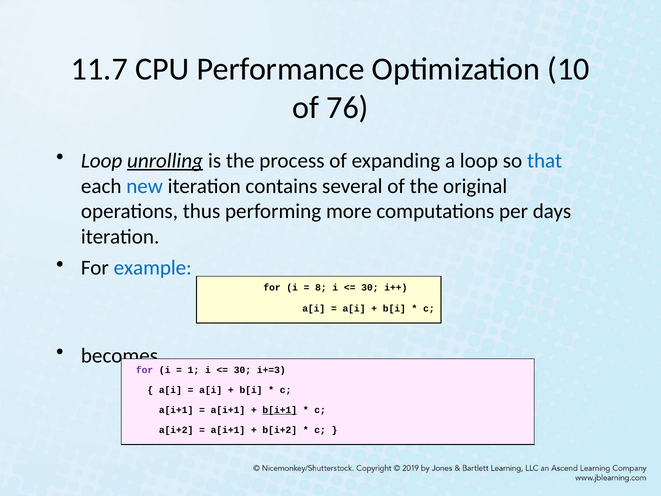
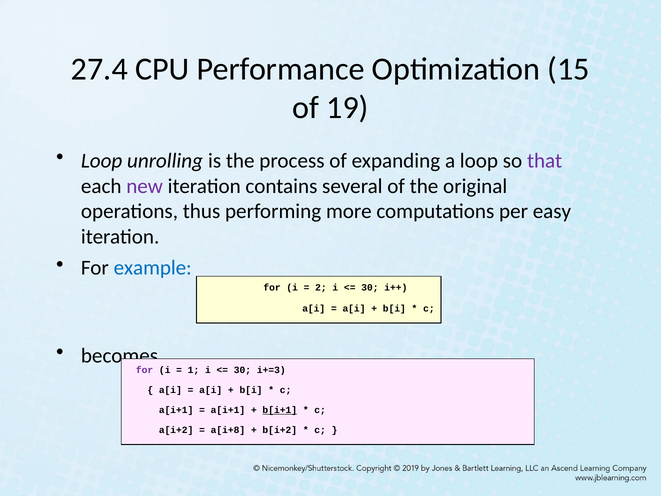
11.7: 11.7 -> 27.4 (99, 69)
10: 10 -> 15 (568, 69)
76: 76 -> 19 (348, 107)
unrolling underline: present -> none (165, 161)
that colour: blue -> purple (545, 161)
new colour: blue -> purple (145, 186)
days: days -> easy (552, 211)
8: 8 -> 2 (321, 288)
a[i+1: a[i+1 -> a[i+8 (228, 430)
